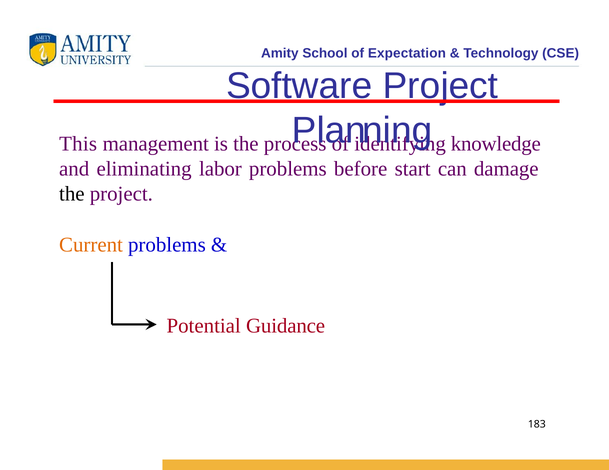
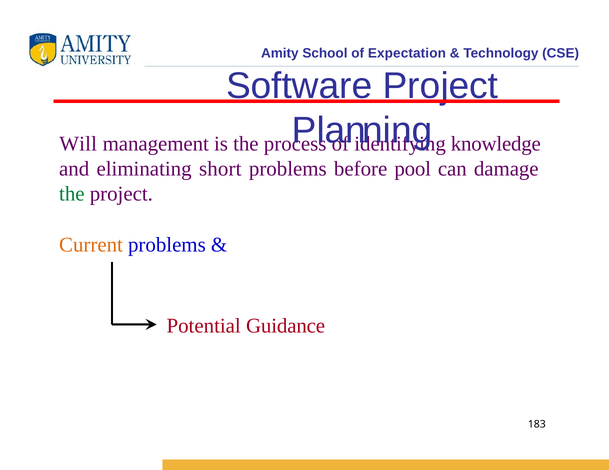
This: This -> Will (78, 144)
labor: labor -> short (220, 169)
start: start -> pool (413, 169)
the colour: black -> green (72, 194)
